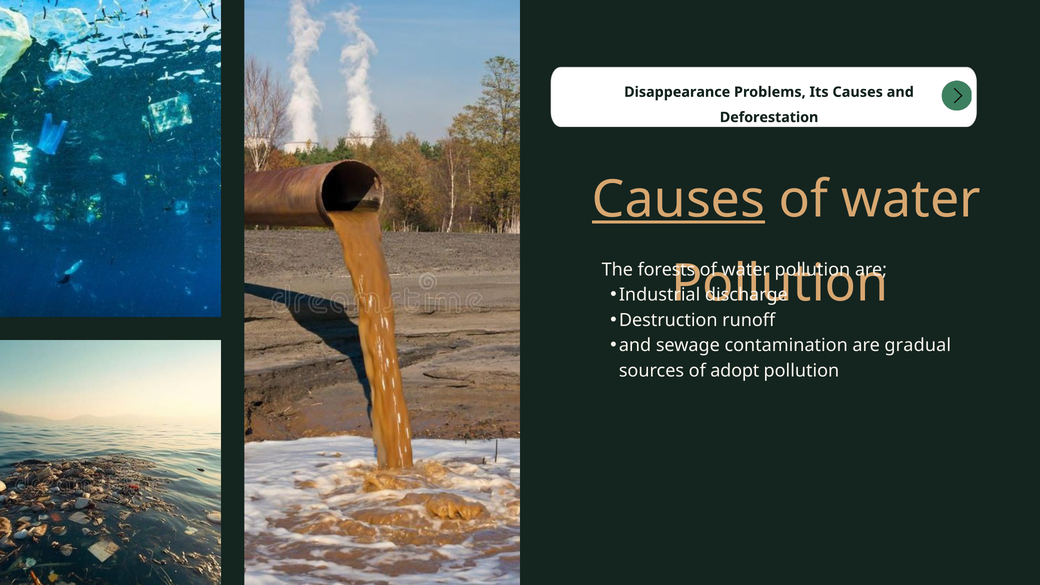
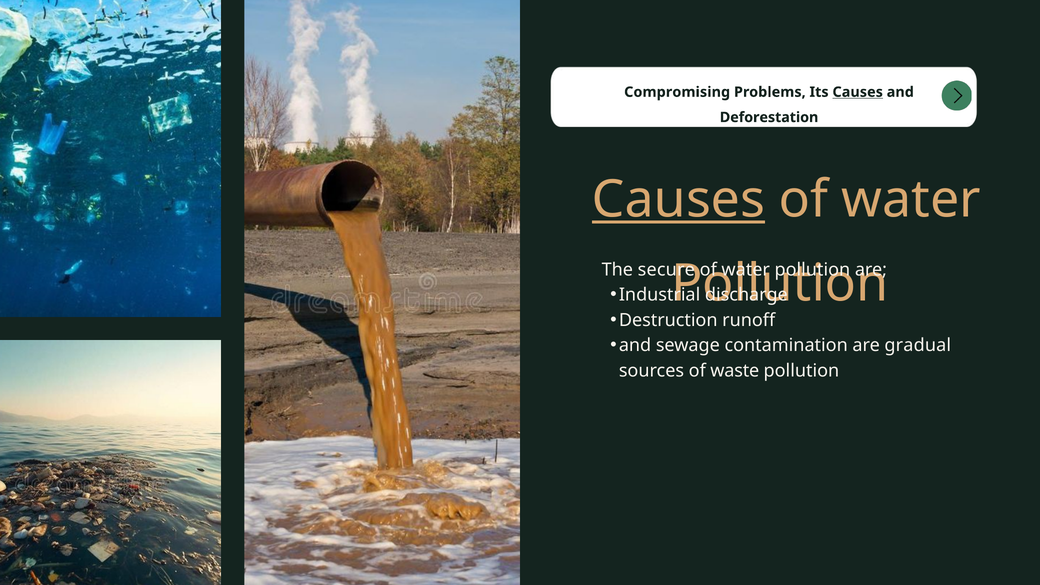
Disappearance: Disappearance -> Compromising (677, 92)
Causes underline: none -> present (858, 92)
forests: forests -> secure (666, 270)
adopt: adopt -> waste (735, 371)
